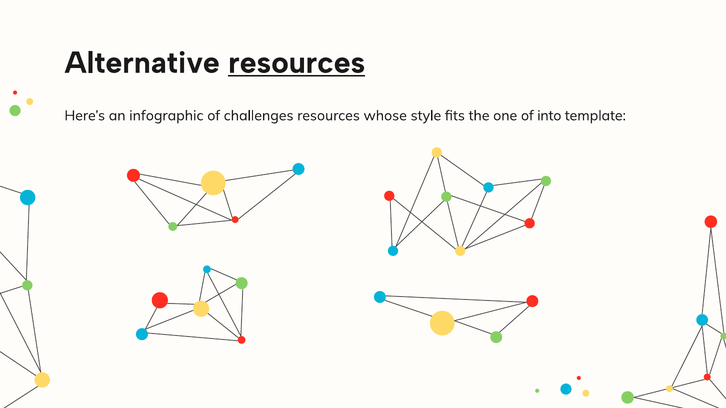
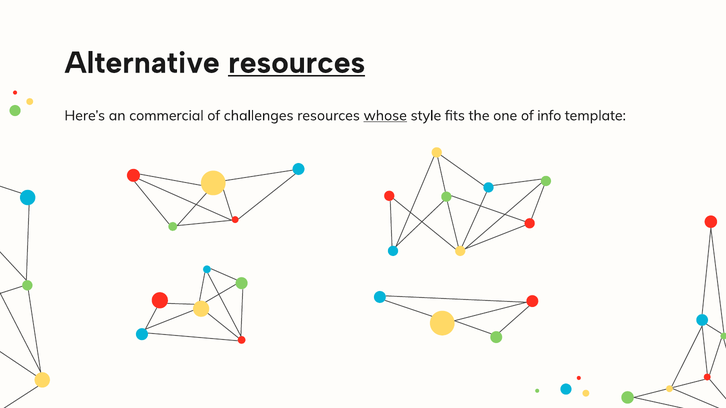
infographic: infographic -> commercial (166, 116)
whose underline: none -> present (385, 116)
into: into -> info (549, 116)
